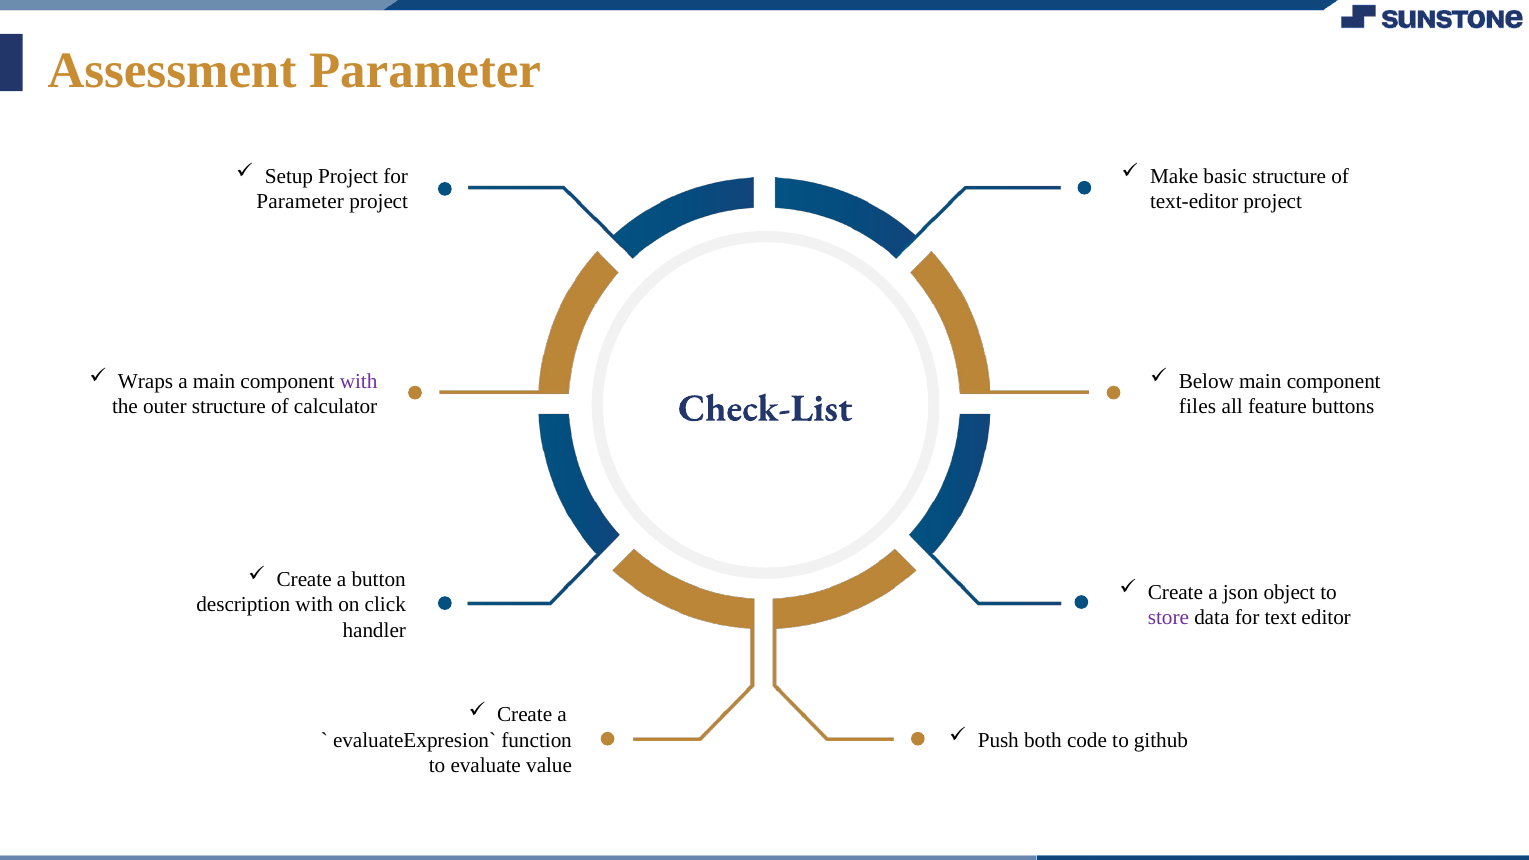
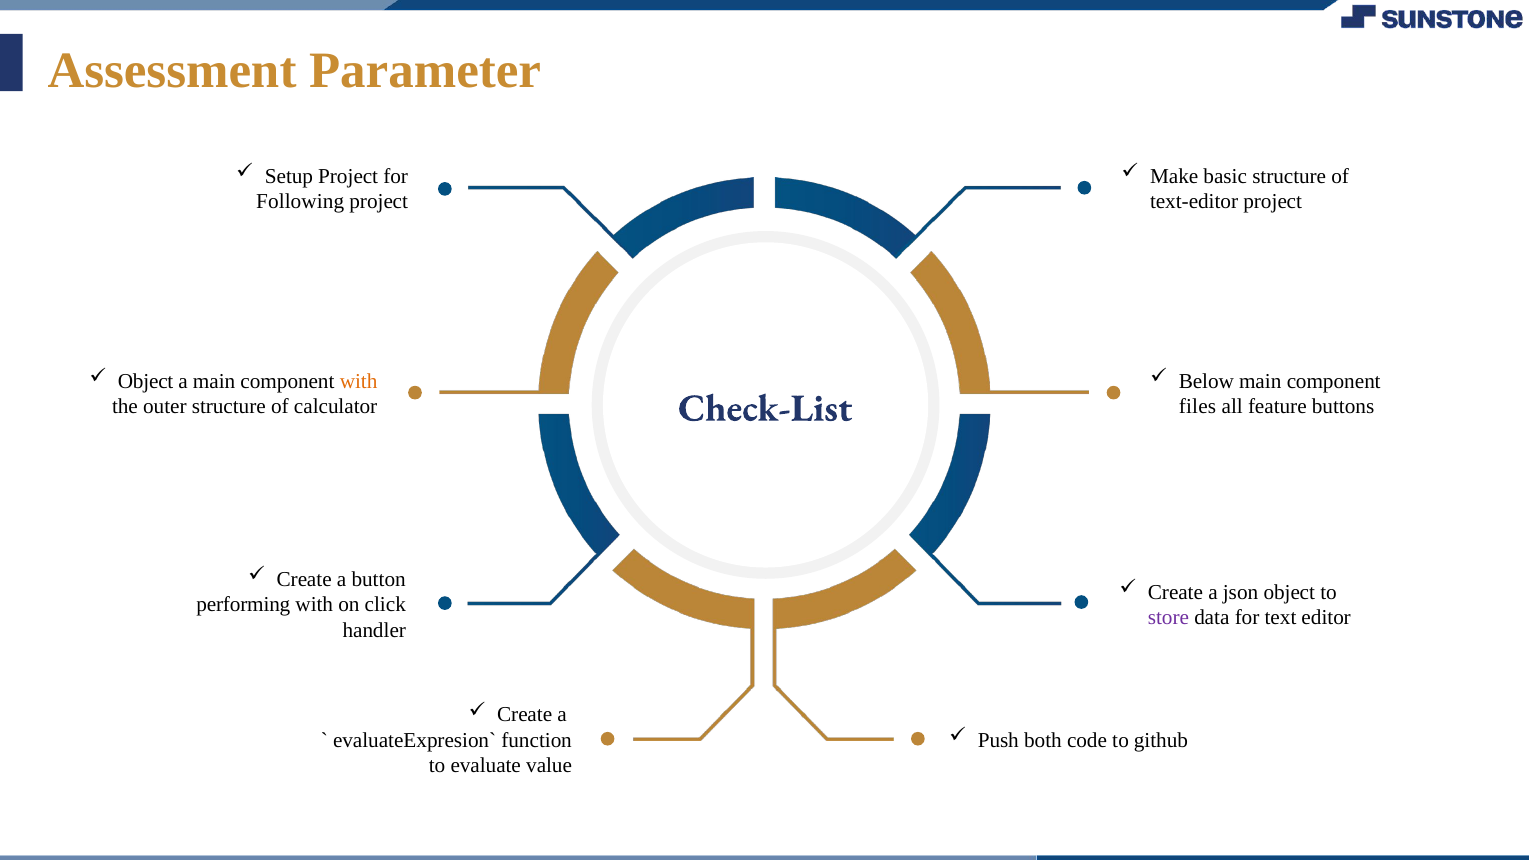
Parameter: Parameter -> Following (300, 202)
Wraps: Wraps -> Object (146, 381)
with colour: purple -> orange (359, 381)
description: description -> performing (243, 605)
